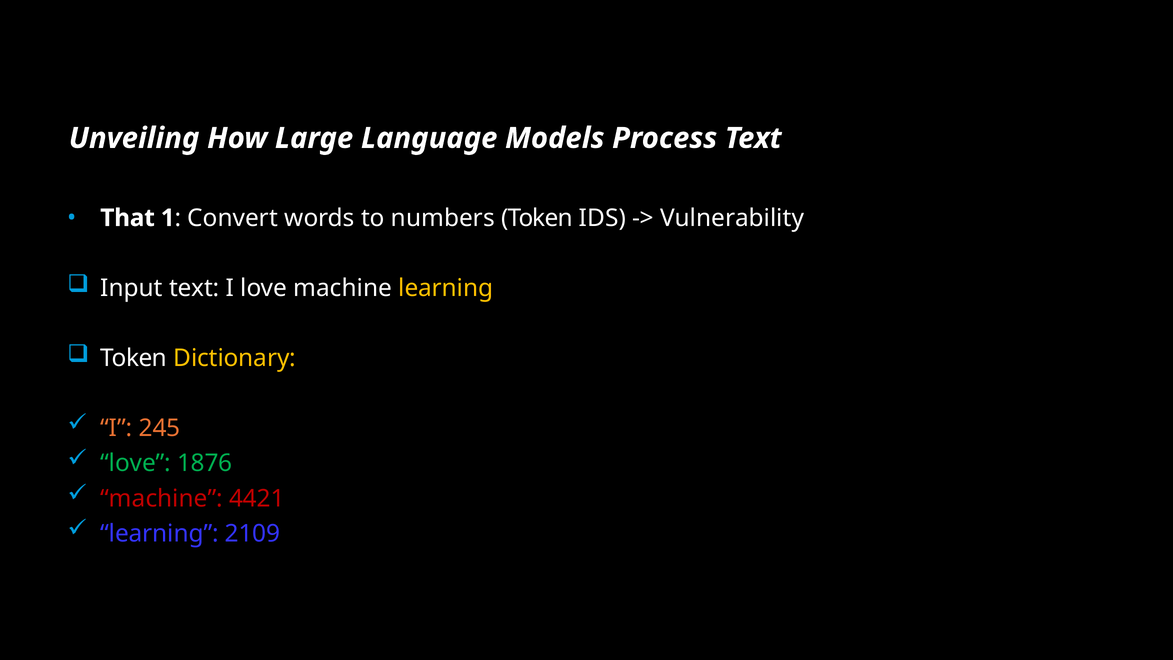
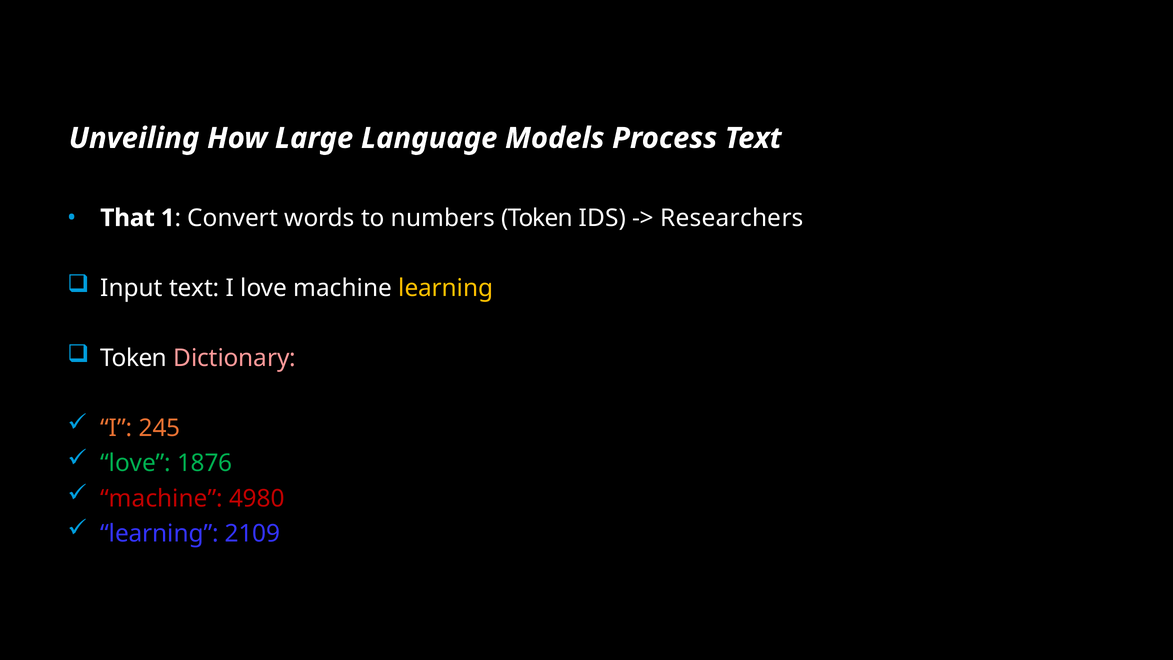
Vulnerability: Vulnerability -> Researchers (732, 218)
Dictionary colour: yellow -> pink (235, 358)
4421: 4421 -> 4980 (257, 498)
